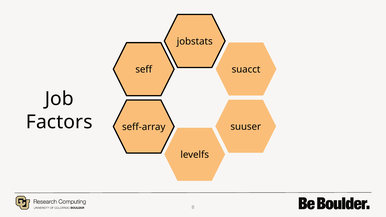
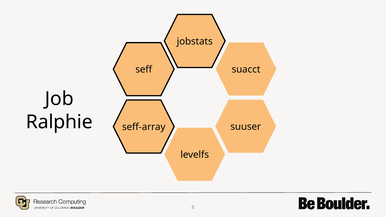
Factors: Factors -> Ralphie (59, 122)
